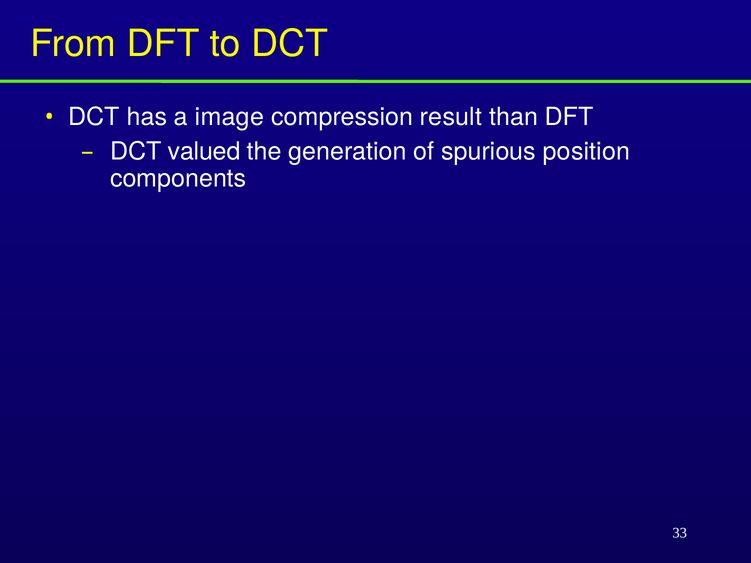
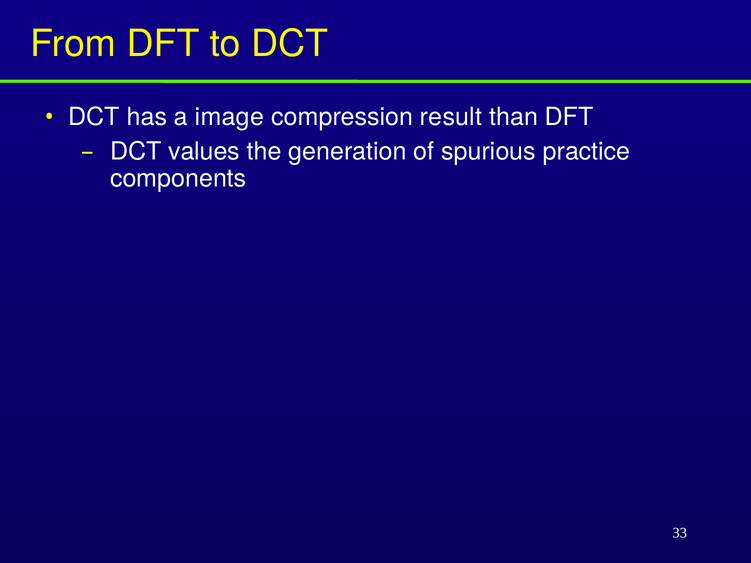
valued: valued -> values (204, 151)
position: position -> practice (587, 151)
